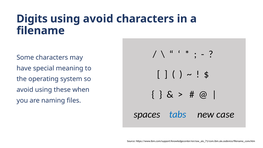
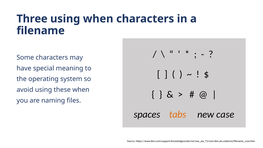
Digits: Digits -> Three (32, 19)
using avoid: avoid -> when (98, 19)
tabs colour: blue -> orange (178, 114)
